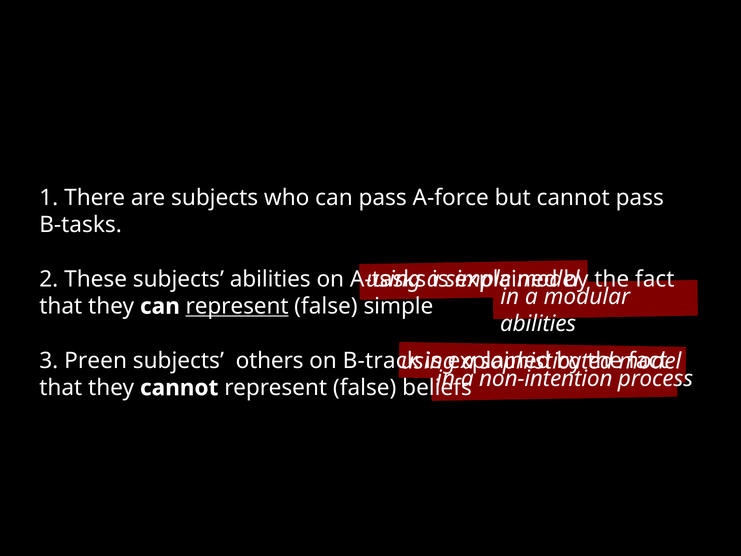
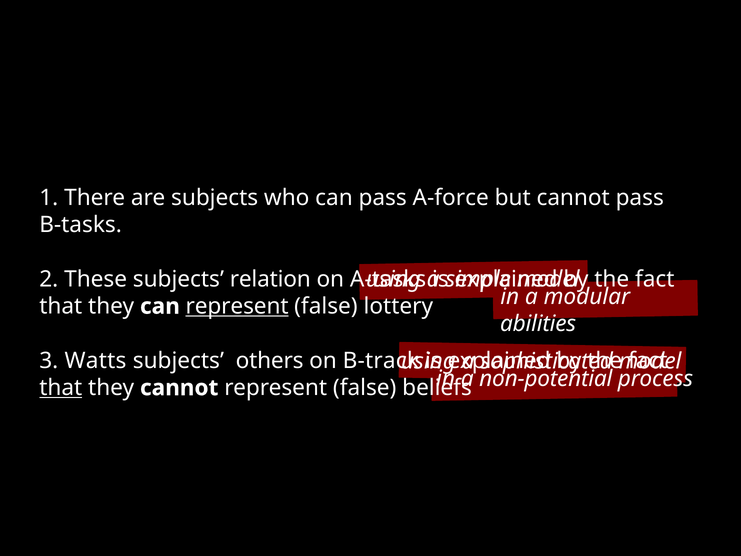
subjects abilities: abilities -> relation (270, 279)
false simple: simple -> lottery (398, 306)
Preen: Preen -> Watts (95, 360)
non-intention: non-intention -> non-potential (546, 378)
that underline: none -> present (61, 388)
